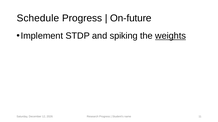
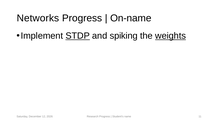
Schedule: Schedule -> Networks (38, 18)
On-future: On-future -> On-name (131, 18)
STDP underline: none -> present (78, 36)
